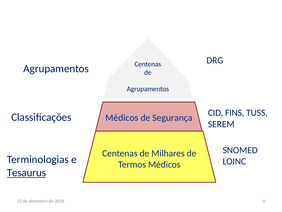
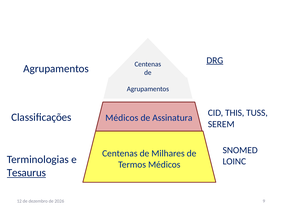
DRG underline: none -> present (215, 60)
FINS: FINS -> THIS (235, 113)
Segurança: Segurança -> Assinatura (172, 118)
